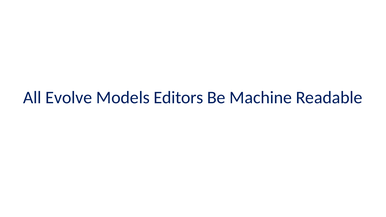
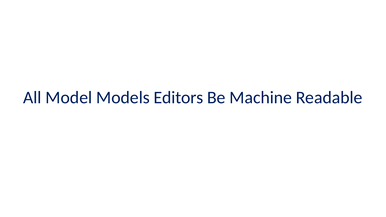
Evolve: Evolve -> Model (69, 98)
